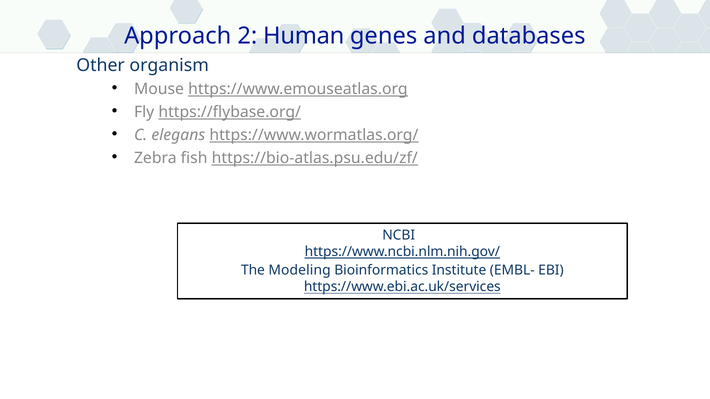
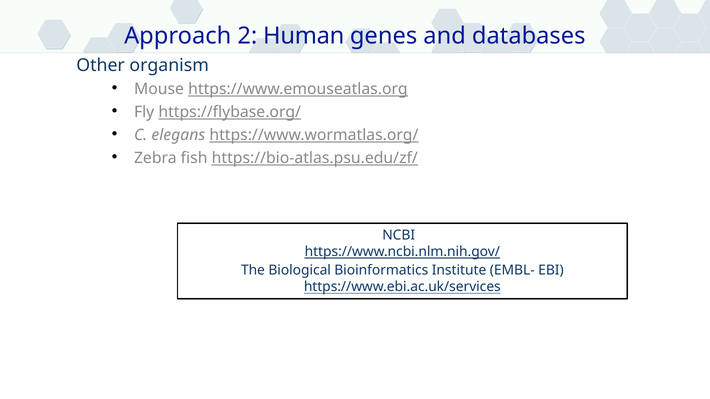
Modeling: Modeling -> Biological (300, 271)
